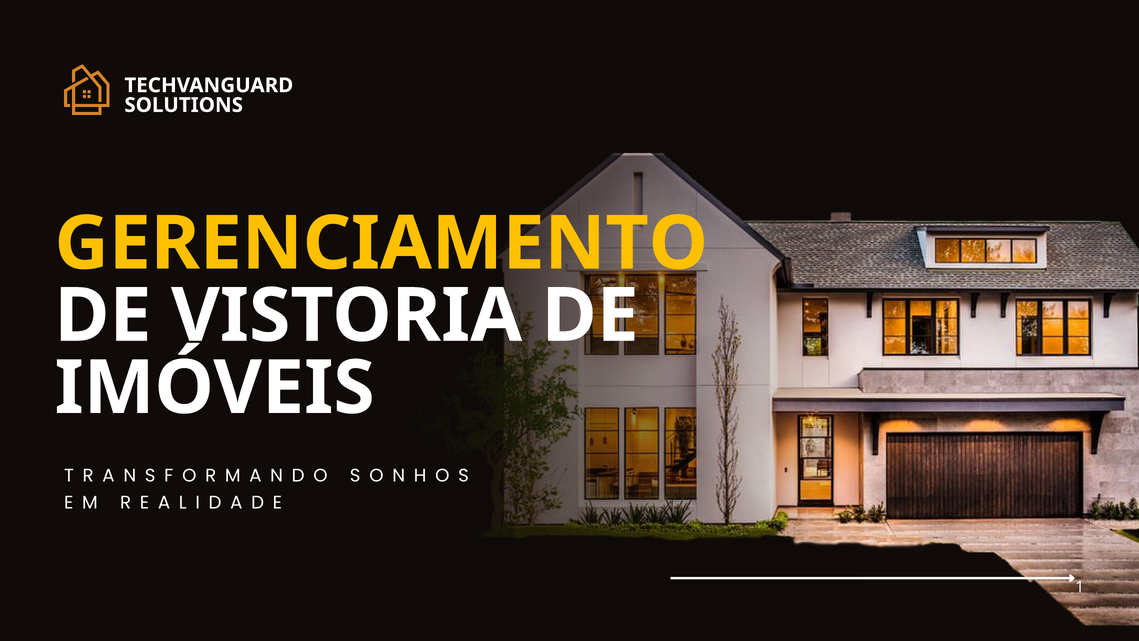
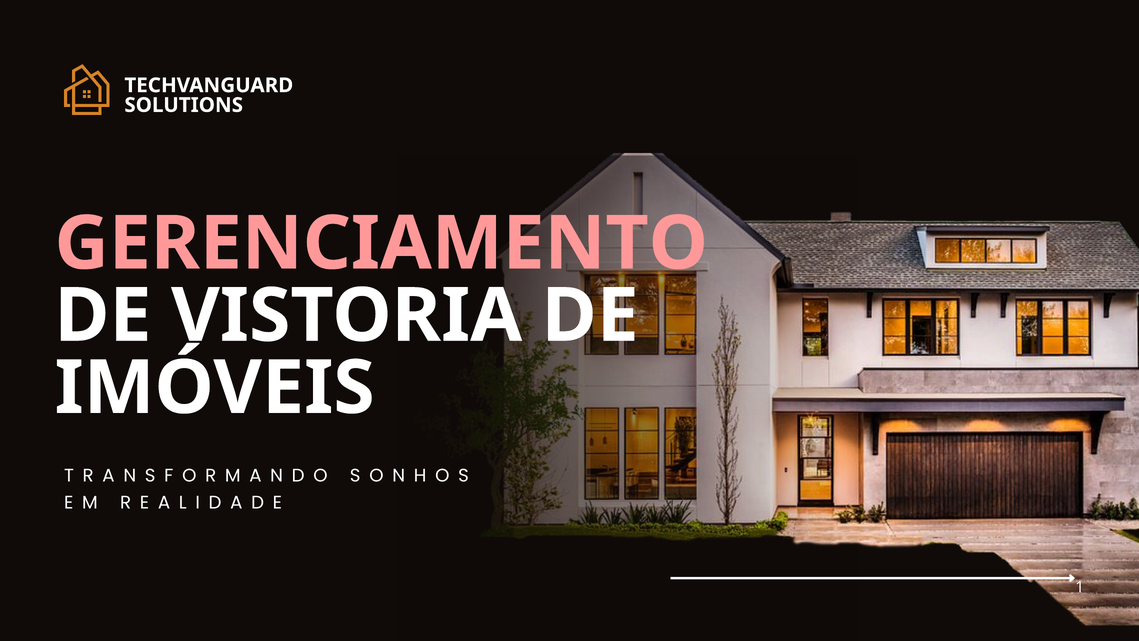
GERENCIAMENTO colour: yellow -> pink (381, 244)
